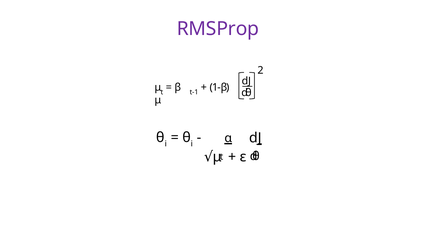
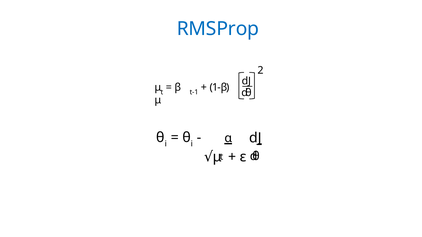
RMSProp colour: purple -> blue (218, 29)
